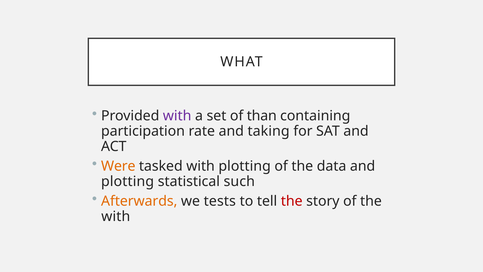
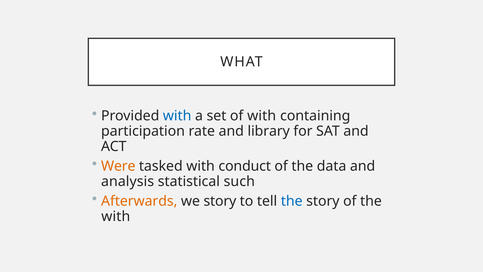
with colour: purple -> blue (177, 116)
of than: than -> with (262, 116)
taking: taking -> library (269, 131)
with plotting: plotting -> conduct (245, 166)
plotting: plotting -> analysis (128, 181)
we tests: tests -> story (220, 201)
the colour: red -> blue (292, 201)
